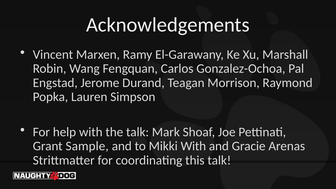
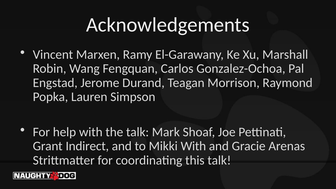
Sample: Sample -> Indirect (87, 146)
